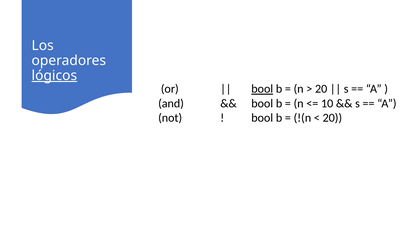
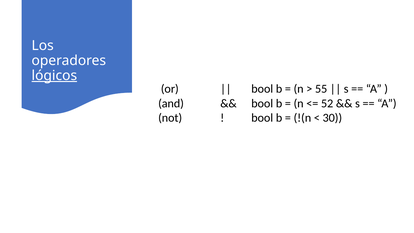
bool underline: present -> none (262, 89)
20: 20 -> 55 (321, 89)
10: 10 -> 52 (327, 103)
20: 20 -> 30 (332, 118)
